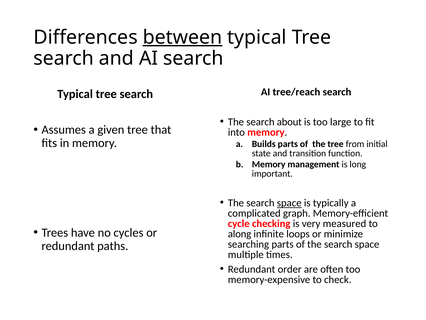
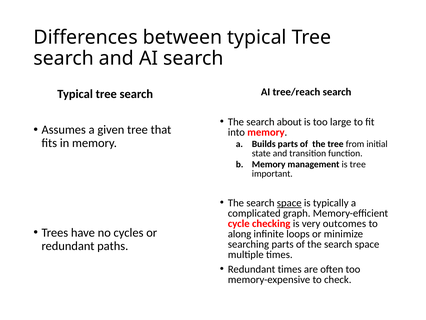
between underline: present -> none (182, 37)
is long: long -> tree (358, 164)
measured: measured -> outcomes (344, 223)
Redundant order: order -> times (290, 269)
